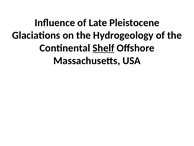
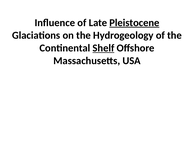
Pleistocene underline: none -> present (134, 23)
